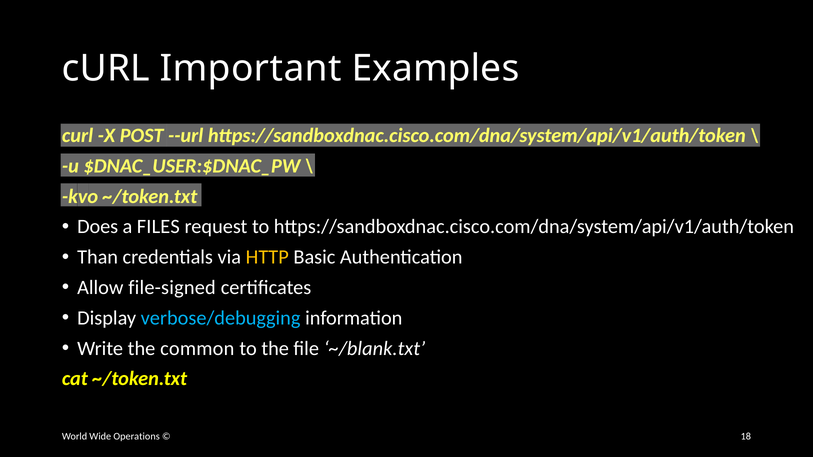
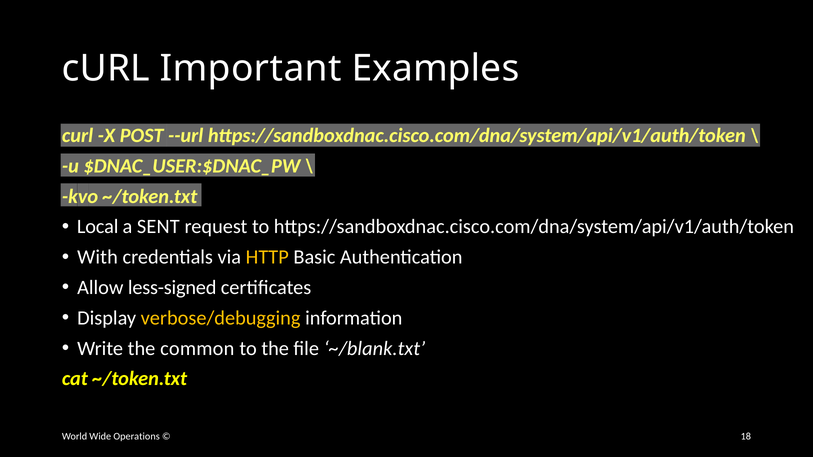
Does: Does -> Local (98, 227)
FILES: FILES -> SENT (158, 227)
Than: Than -> With (98, 257)
file-signed: file-signed -> less-signed (172, 288)
verbose/debugging colour: light blue -> yellow (221, 318)
